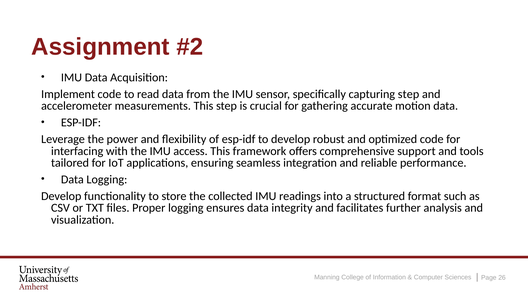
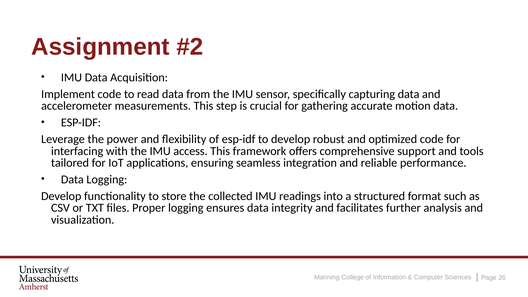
capturing step: step -> data (409, 94)
